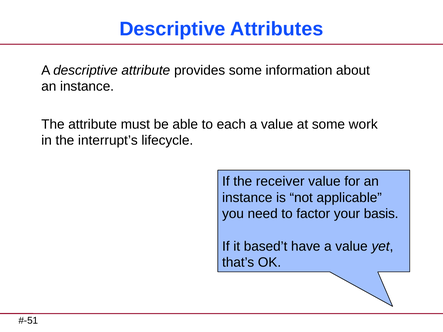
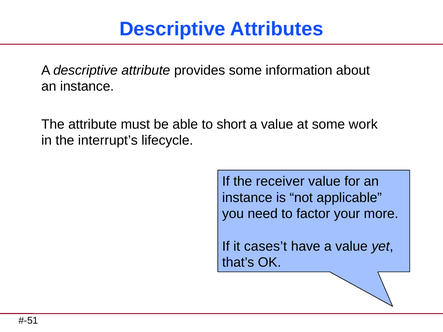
each: each -> short (231, 124)
basis: basis -> more (381, 214)
based’t: based’t -> cases’t (266, 246)
